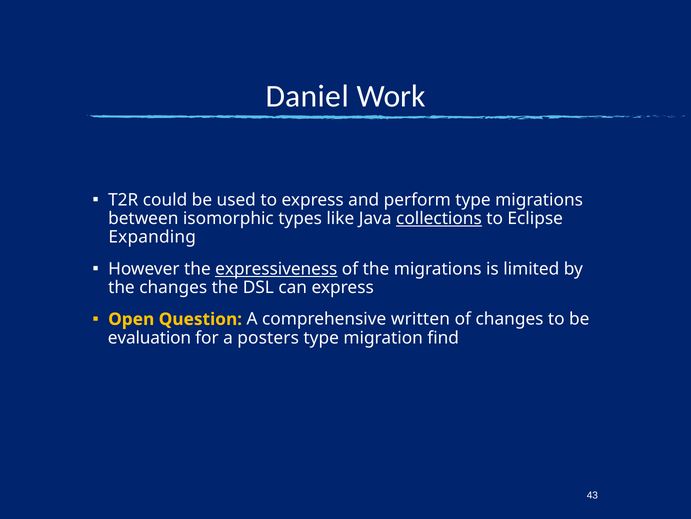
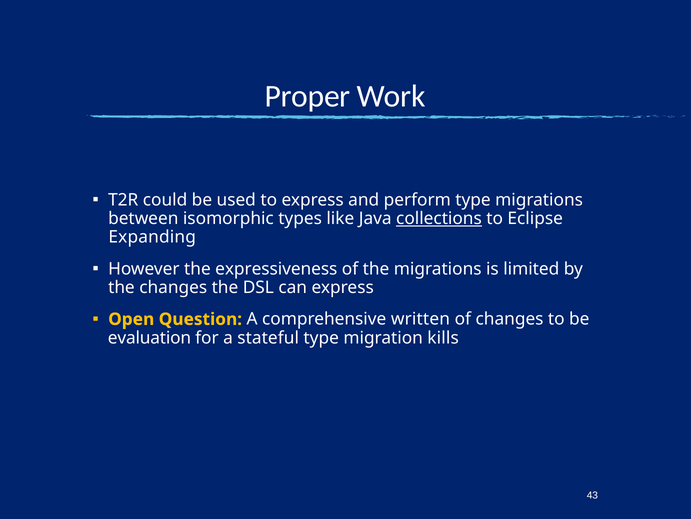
Daniel: Daniel -> Proper (308, 96)
expressiveness underline: present -> none (276, 269)
posters: posters -> stateful (268, 337)
find: find -> kills (443, 337)
